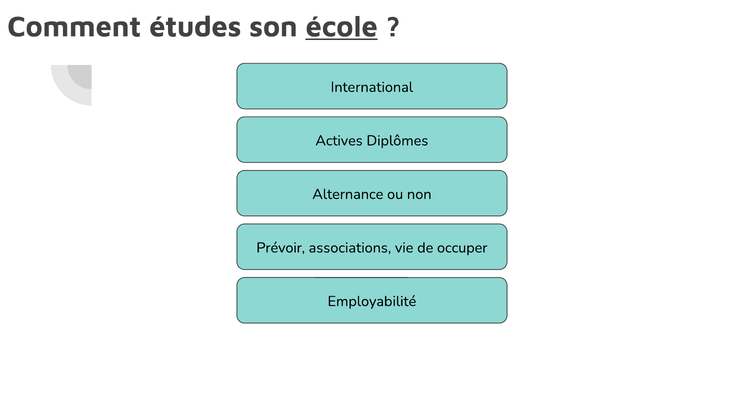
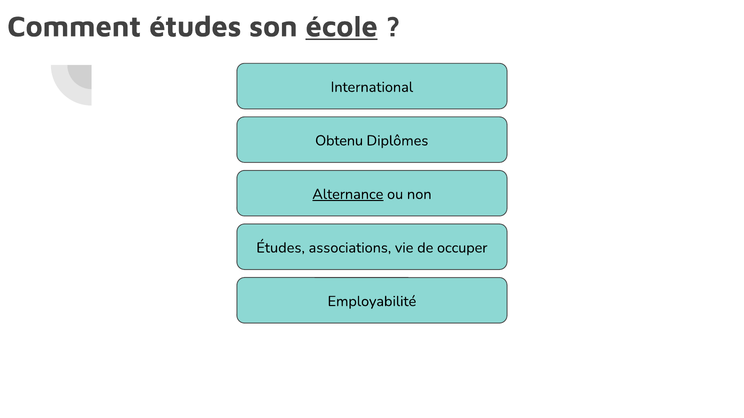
Actives: Actives -> Obtenu (339, 141)
Alternance underline: none -> present (348, 194)
Prévoir: Prévoir -> Études (281, 248)
